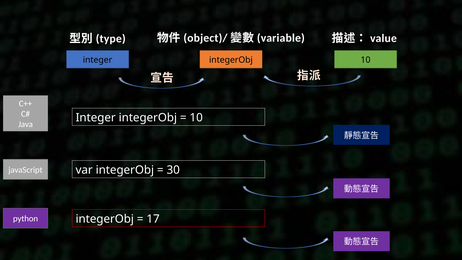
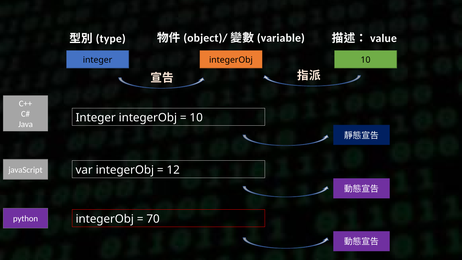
30: 30 -> 12 (173, 170)
17: 17 -> 70 (153, 219)
